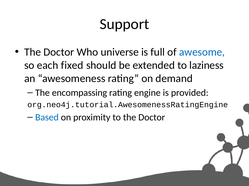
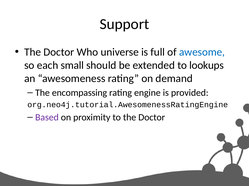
fixed: fixed -> small (72, 66)
laziness: laziness -> lookups (207, 66)
Based colour: blue -> purple (47, 118)
